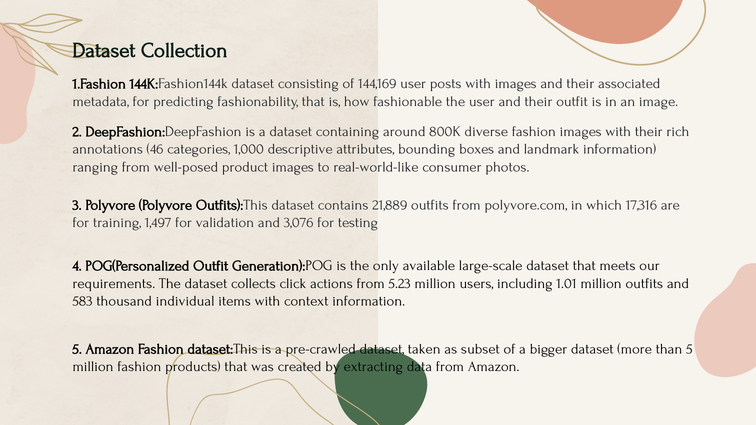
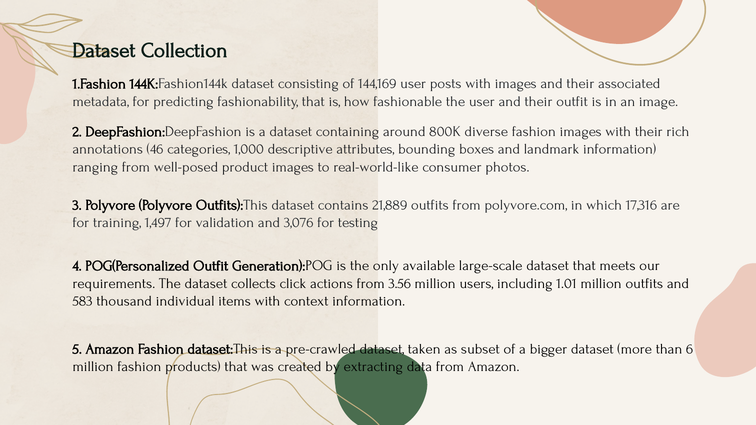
5.23: 5.23 -> 3.56 (400, 283)
than 5: 5 -> 6 (690, 349)
